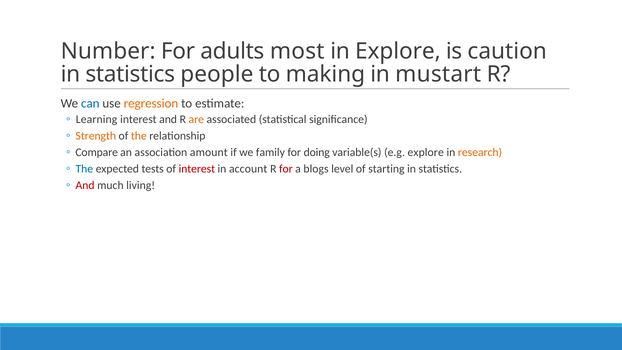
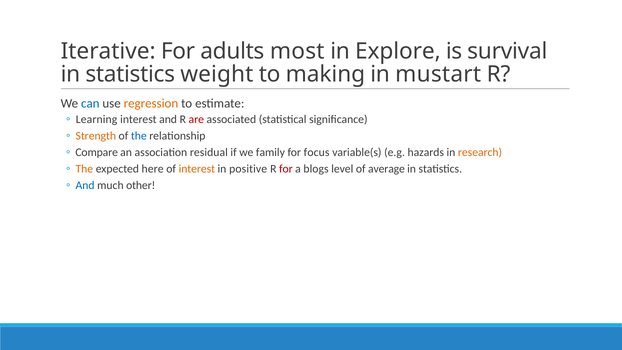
Number: Number -> Iterative (108, 51)
caution: caution -> survival (507, 51)
people: people -> weight (217, 74)
are colour: orange -> red (196, 119)
the colour: orange -> blue (139, 136)
amount: amount -> residual (209, 152)
doing: doing -> focus (317, 152)
e.g explore: explore -> hazards (426, 152)
The colour: blue -> orange (84, 169)
tests: tests -> here (153, 169)
interest colour: red -> orange (197, 169)
account: account -> positive (248, 169)
starting: starting -> average (386, 169)
And colour: red -> blue (85, 185)
living: living -> other (141, 185)
